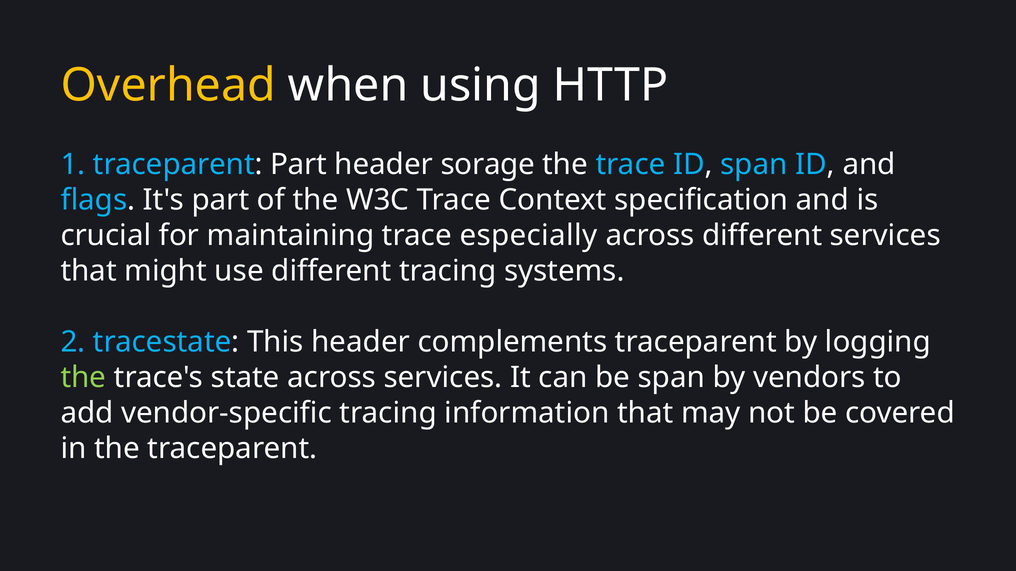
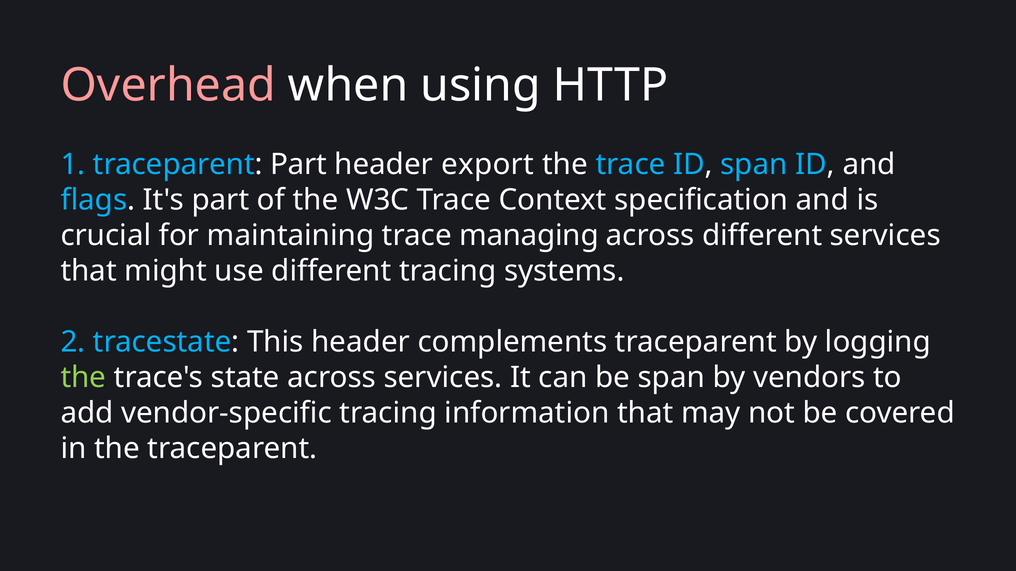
Overhead colour: yellow -> pink (168, 85)
sorage: sorage -> export (488, 164)
especially: especially -> managing (529, 236)
